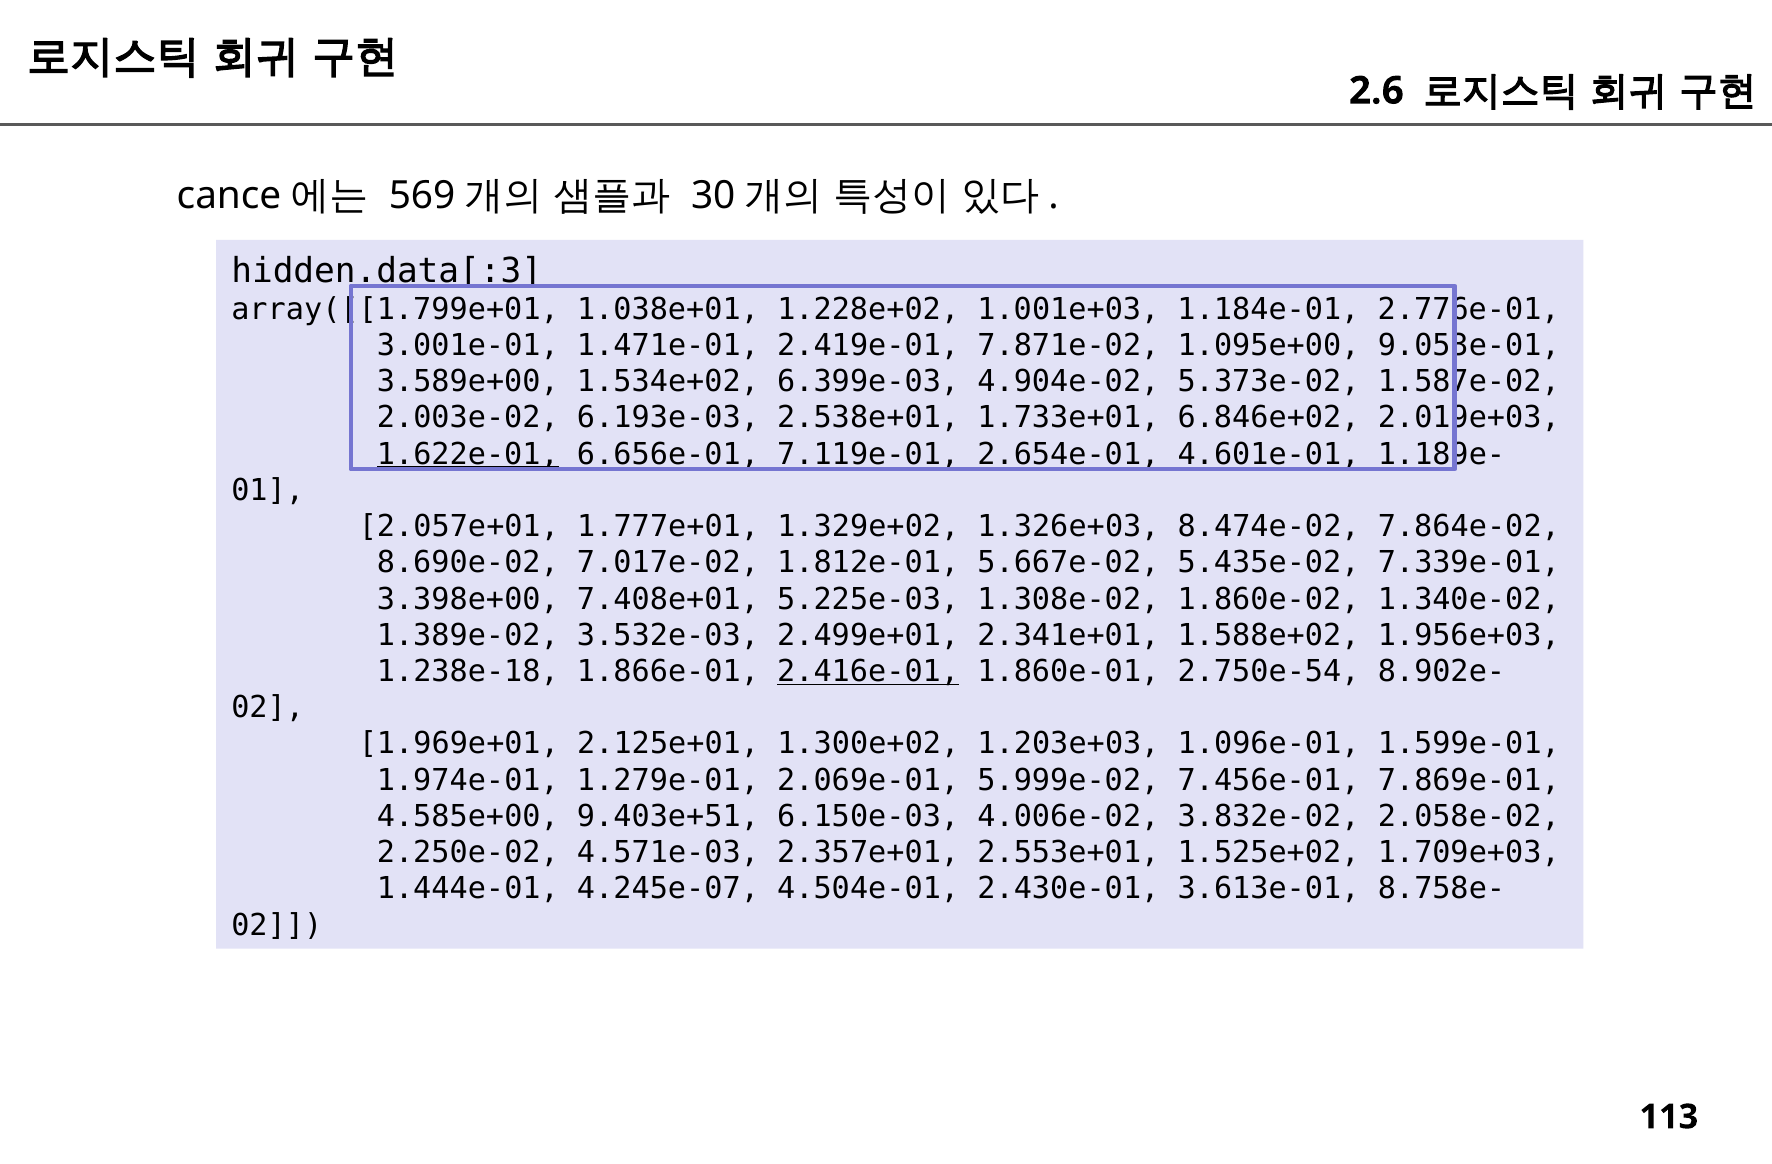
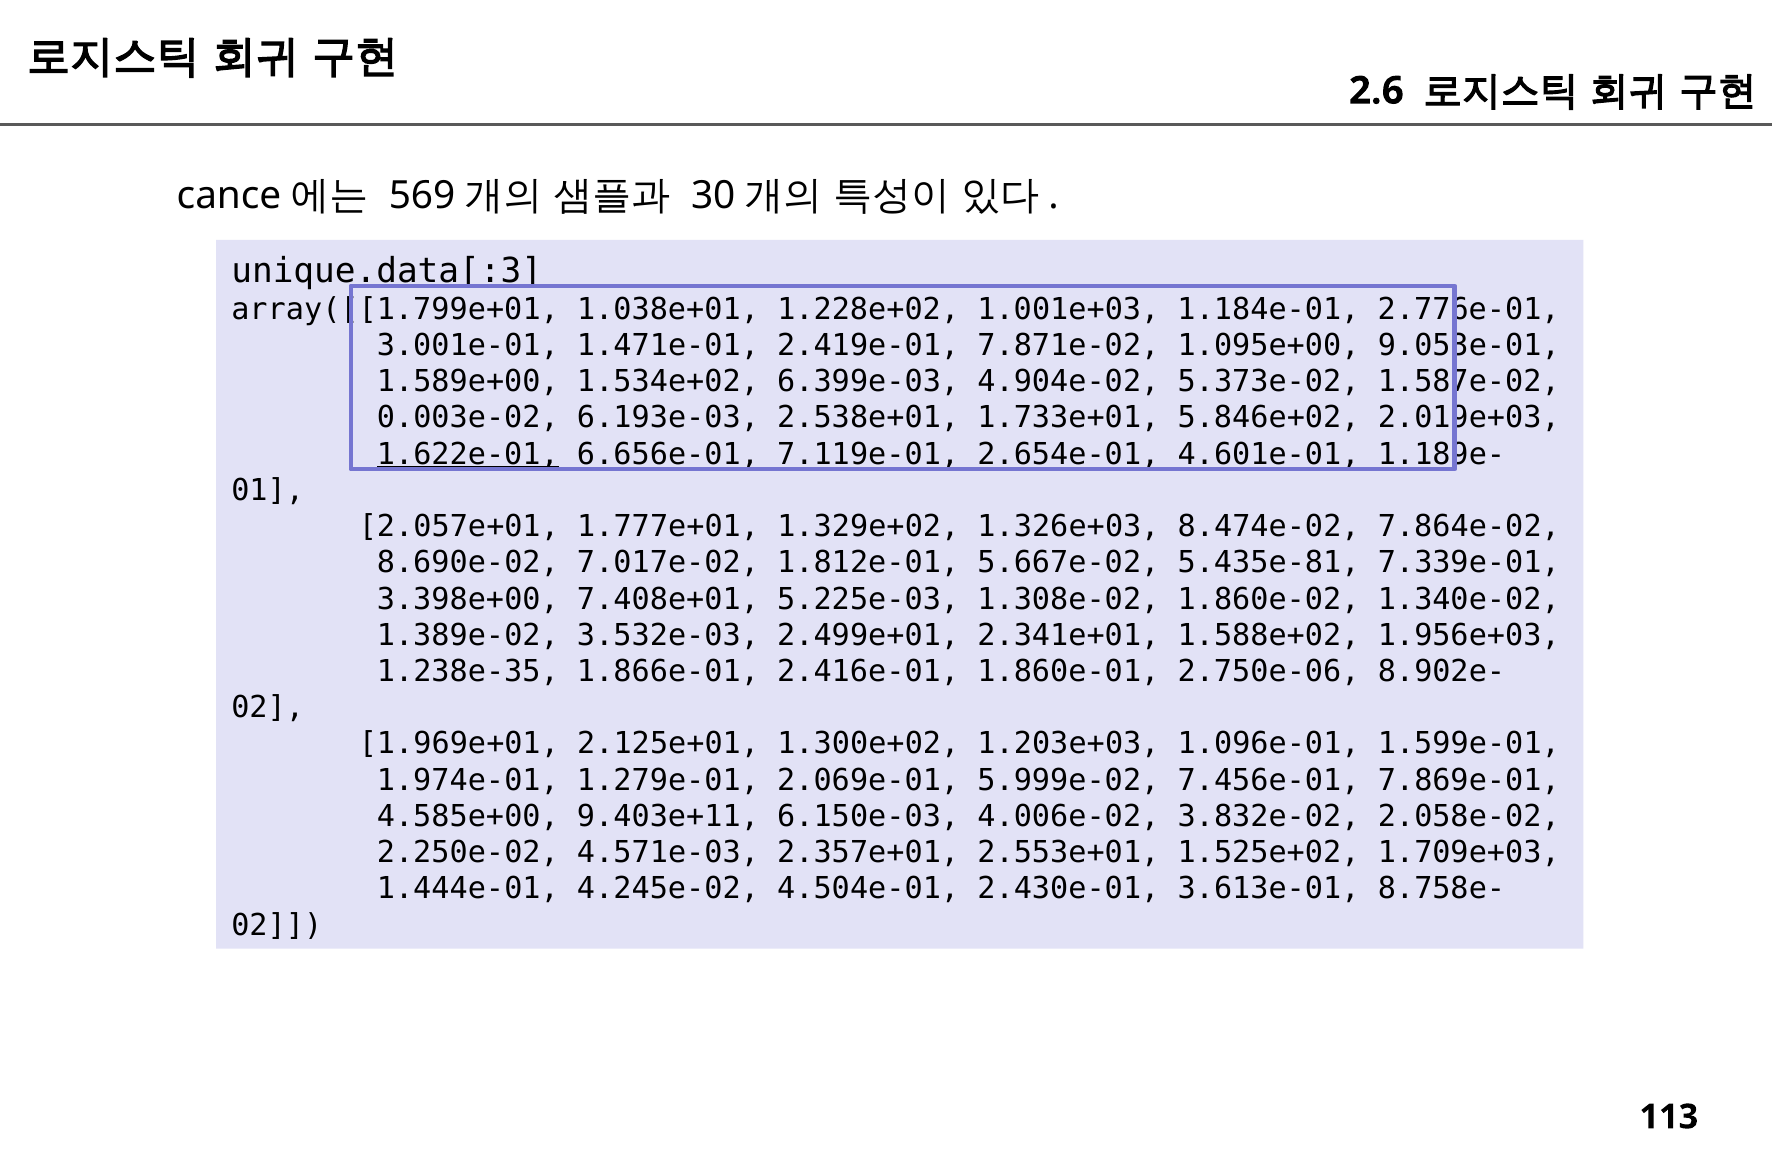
hidden.data[:3: hidden.data[:3 -> unique.data[:3 (387, 271)
3.589e+00: 3.589e+00 -> 1.589e+00 (468, 382)
2.003e-02: 2.003e-02 -> 0.003e-02 (468, 418)
6.846e+02: 6.846e+02 -> 5.846e+02 (1269, 418)
5.435e-02: 5.435e-02 -> 5.435e-81 (1269, 563)
1.238e-18: 1.238e-18 -> 1.238e-35 (468, 671)
2.416e-01 underline: present -> none (868, 671)
2.750e-54: 2.750e-54 -> 2.750e-06 (1269, 671)
9.403e+51: 9.403e+51 -> 9.403e+11 (668, 816)
4.245e-07: 4.245e-07 -> 4.245e-02 (668, 889)
